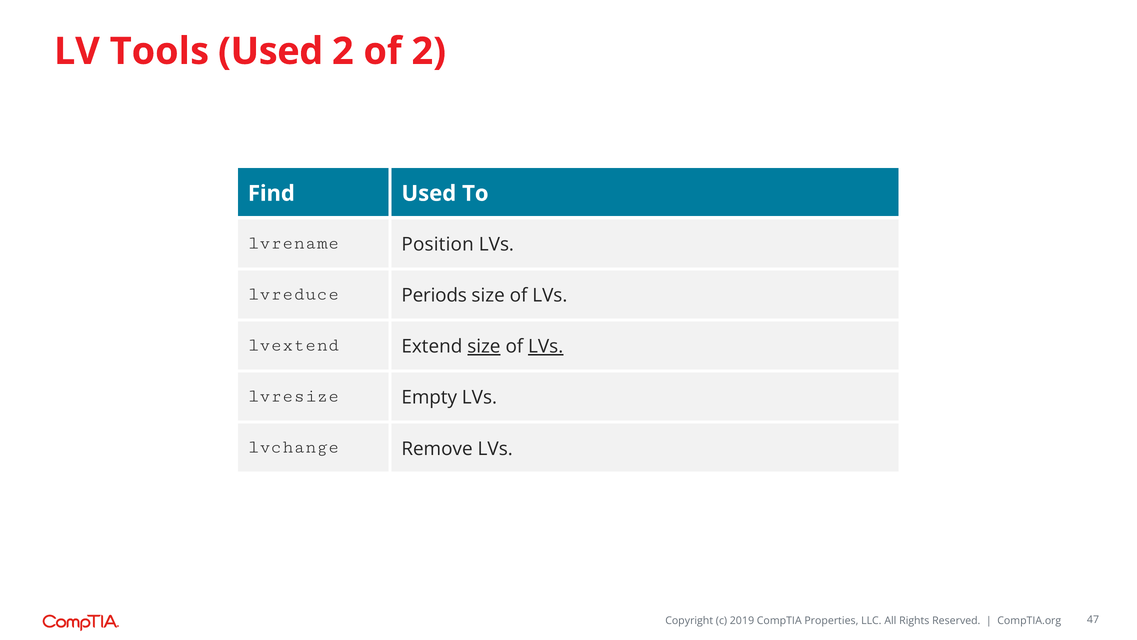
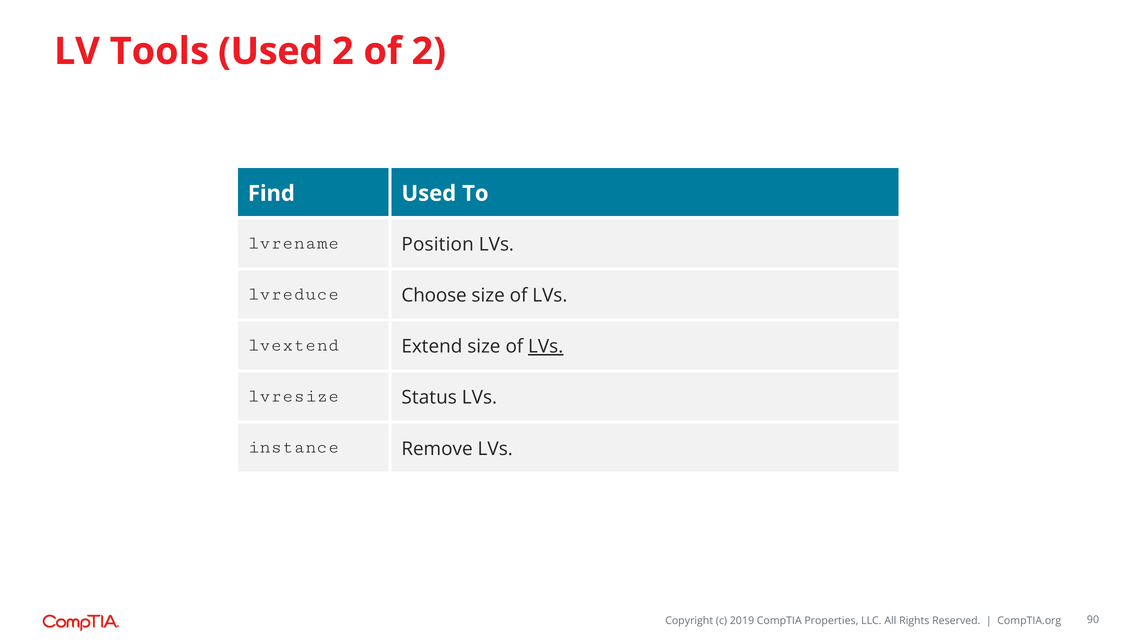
Periods: Periods -> Choose (434, 295)
size underline: present -> none (484, 346)
Empty: Empty -> Status (429, 397)
lvchange: lvchange -> instance (294, 446)
47: 47 -> 90 (1093, 620)
